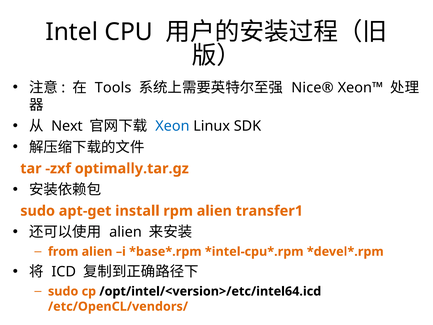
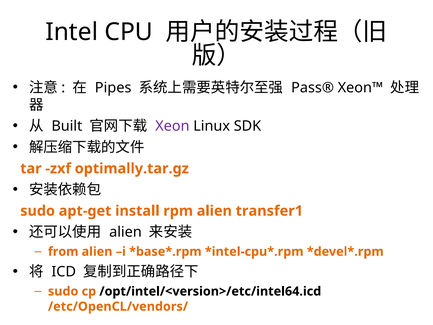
Tools: Tools -> Pipes (113, 88)
Nice®: Nice® -> Pass® (313, 88)
Next: Next -> Built (67, 126)
Xeon colour: blue -> purple (172, 126)
